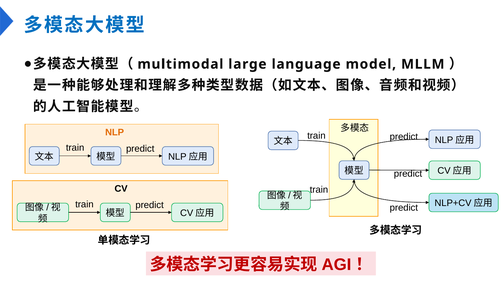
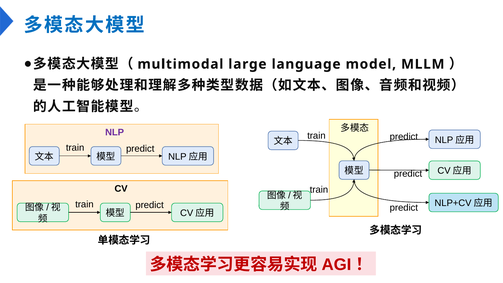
NLP colour: orange -> purple (115, 132)
